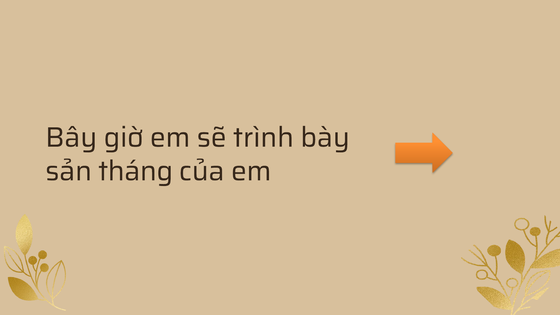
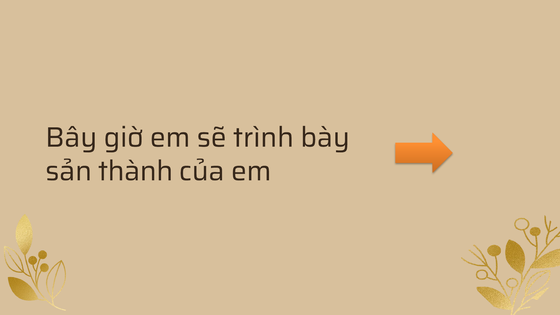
tháng: tháng -> thành (136, 171)
